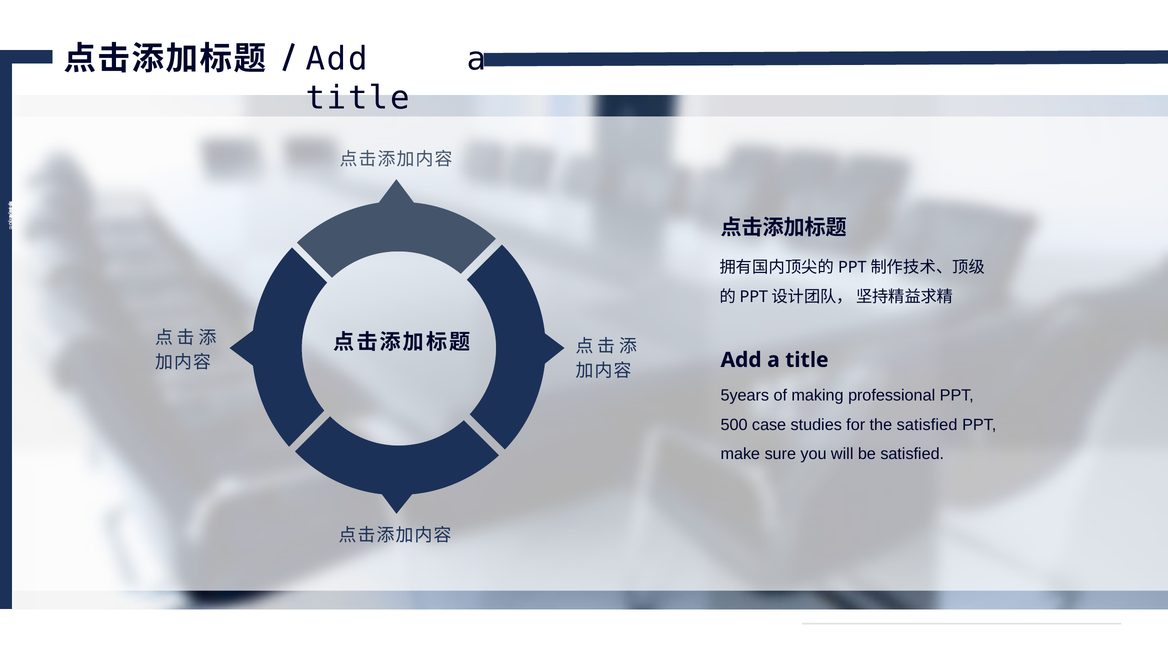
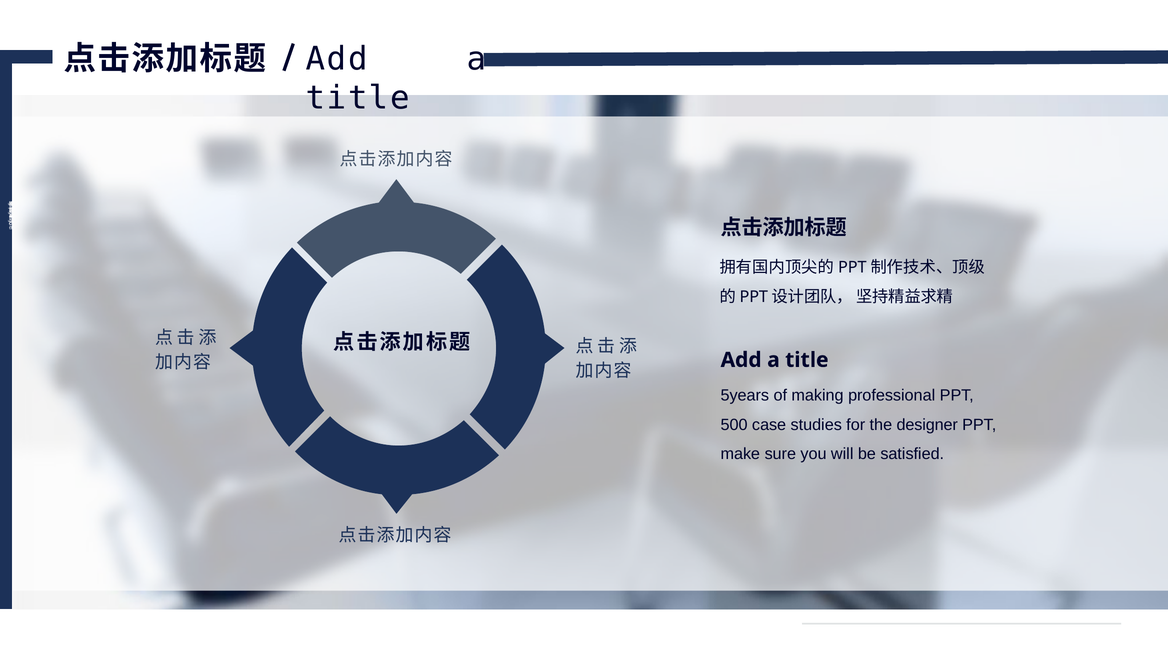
the satisfied: satisfied -> designer (927, 425)
